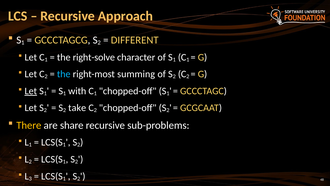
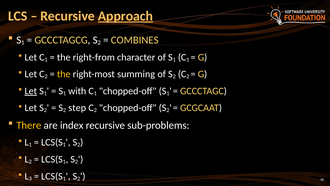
Approach underline: none -> present (125, 16)
DIFFERENT: DIFFERENT -> COMBINES (135, 40)
right-solve: right-solve -> right-from (94, 57)
the colour: light blue -> yellow (64, 74)
take: take -> step (77, 108)
share: share -> index (72, 125)
